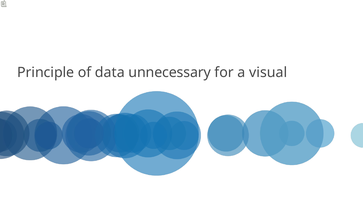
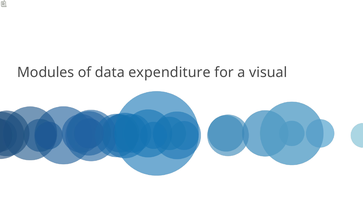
Principle: Principle -> Modules (46, 73)
unnecessary: unnecessary -> expenditure (170, 73)
